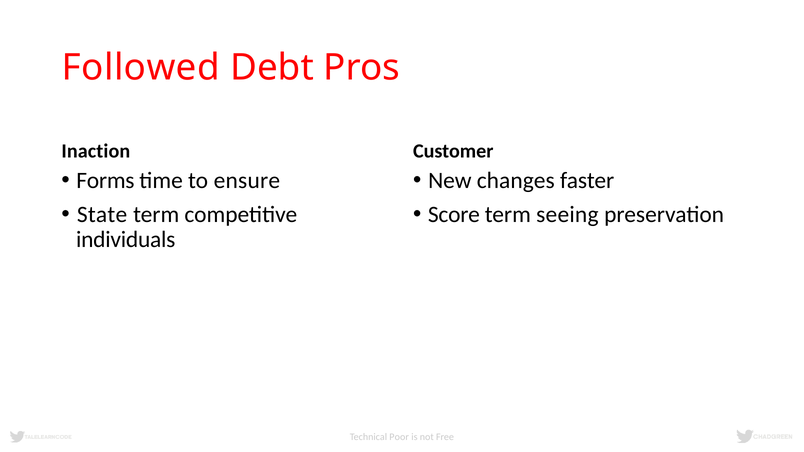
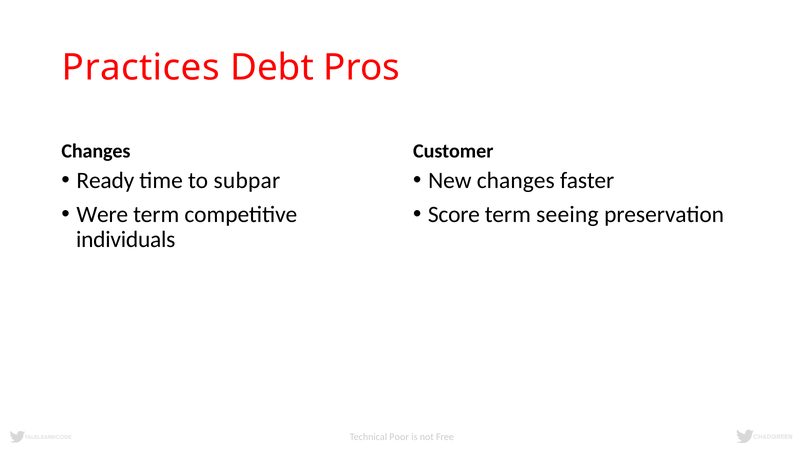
Followed: Followed -> Practices (141, 68)
Inaction: Inaction -> Changes (96, 151)
Forms: Forms -> Ready (105, 181)
ensure: ensure -> subpar (247, 181)
State: State -> Were (102, 214)
